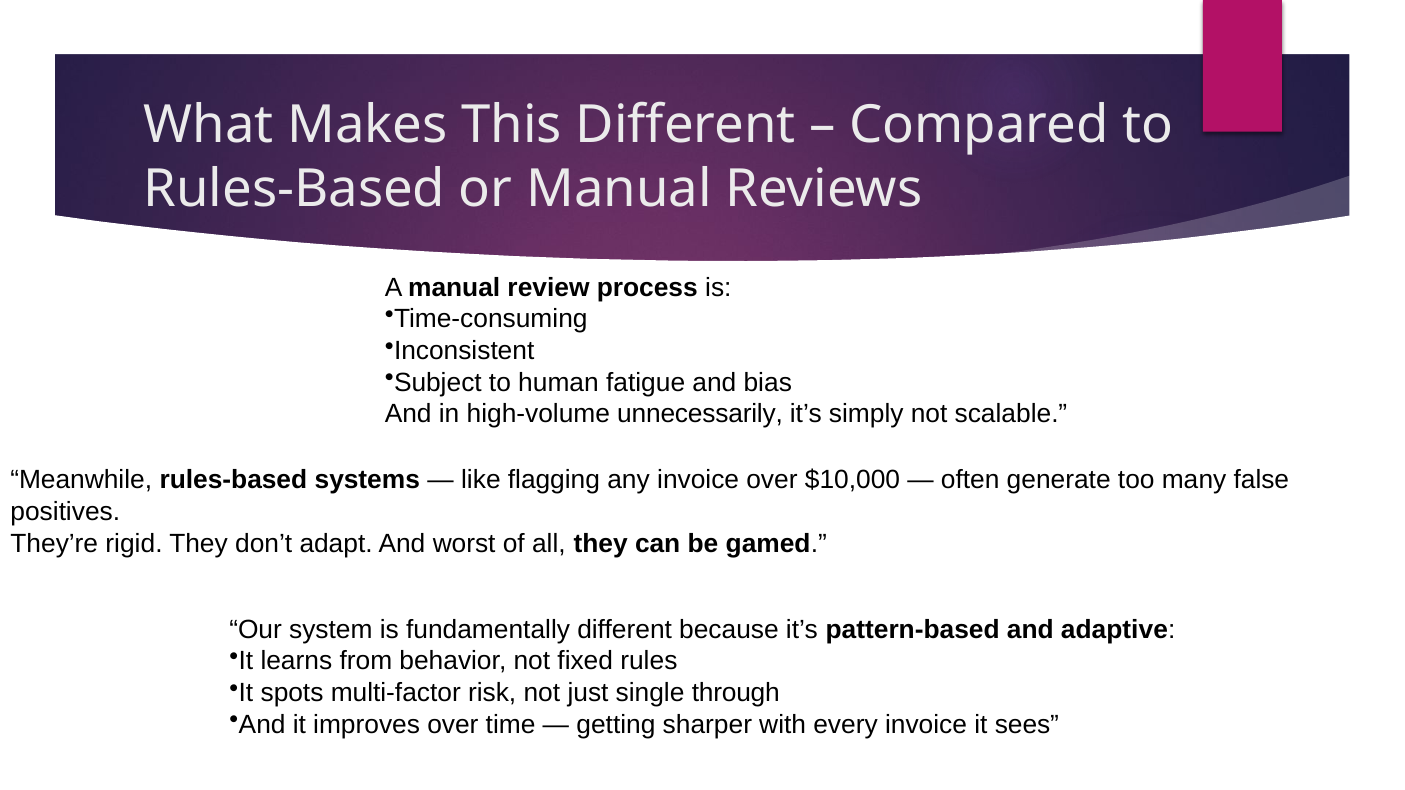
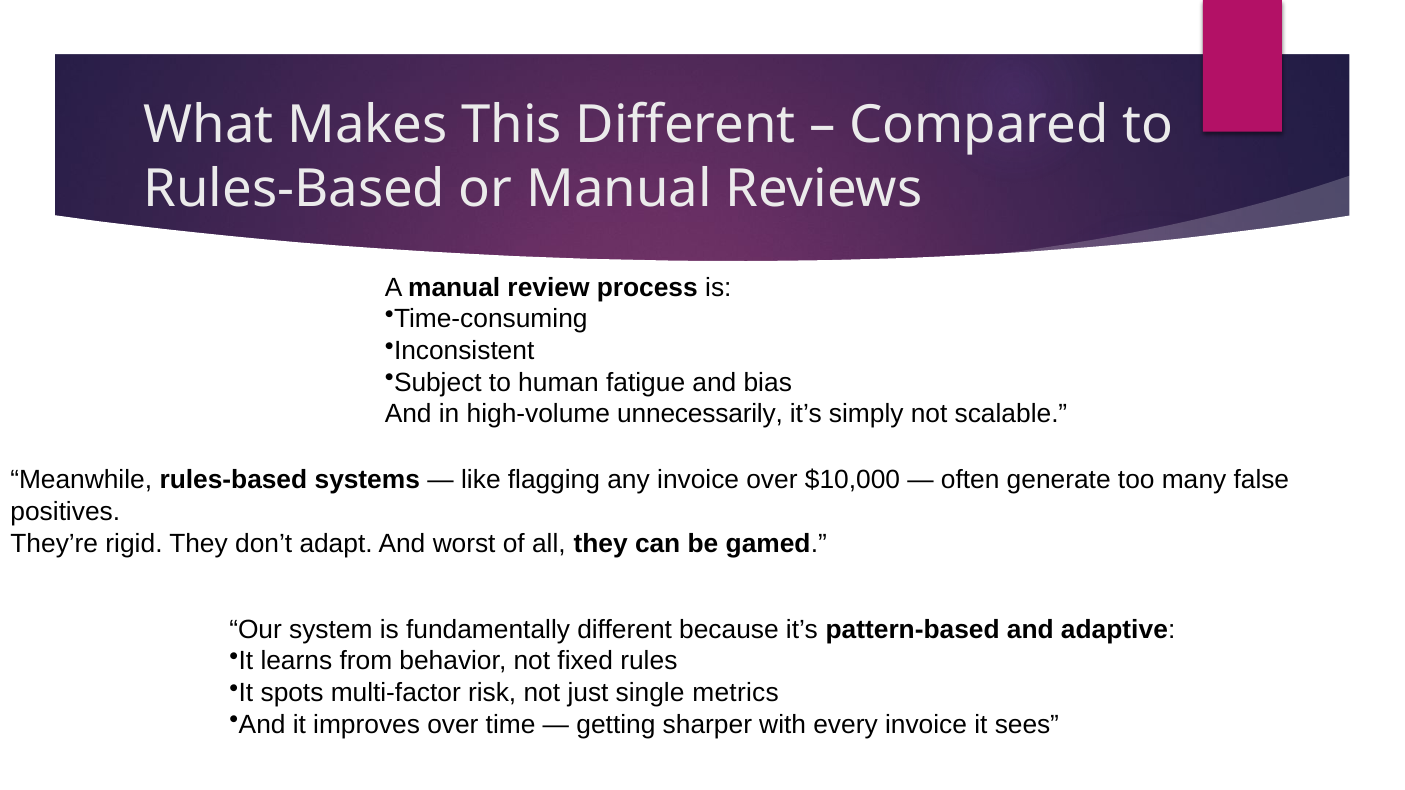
through: through -> metrics (736, 693)
